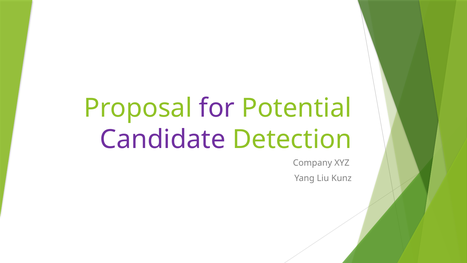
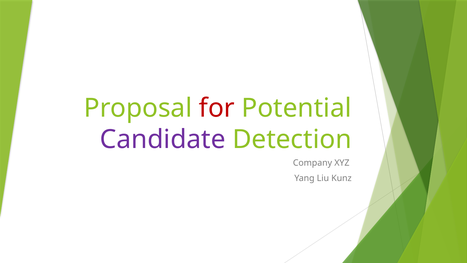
for colour: purple -> red (217, 108)
